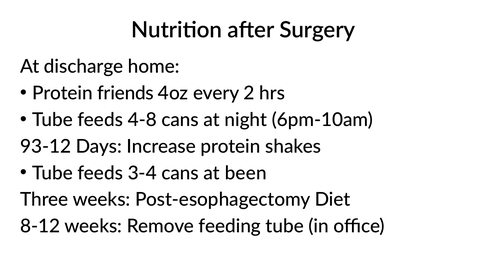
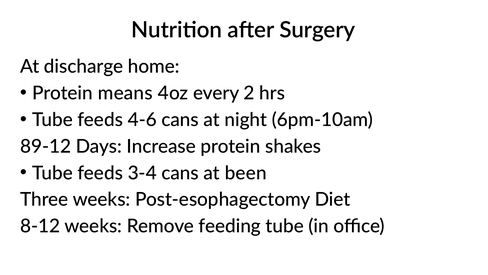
friends: friends -> means (125, 93)
4-8: 4-8 -> 4-6 (142, 120)
93-12: 93-12 -> 89-12 (46, 146)
